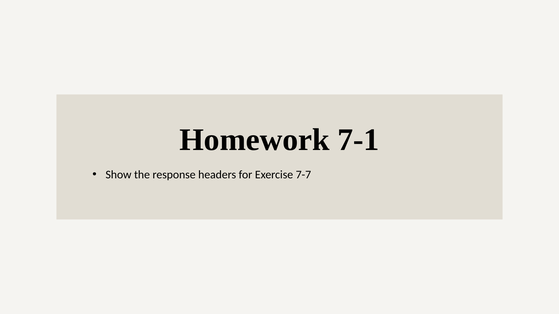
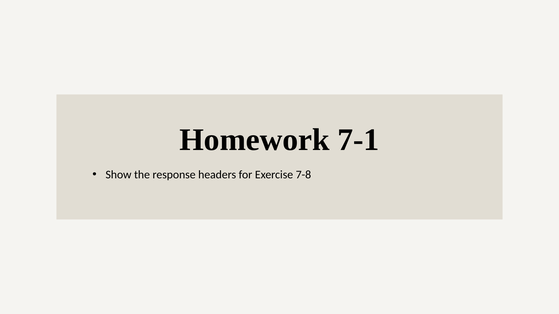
7-7: 7-7 -> 7-8 (303, 175)
